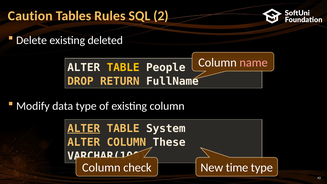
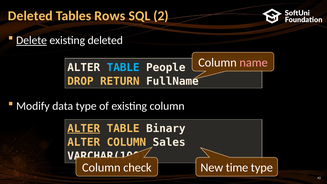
Caution: Caution -> Deleted (30, 16)
Rules: Rules -> Rows (110, 16)
Delete underline: none -> present (32, 40)
TABLE colour: yellow -> light blue (123, 67)
System: System -> Binary (166, 128)
These: These -> Sales (169, 142)
